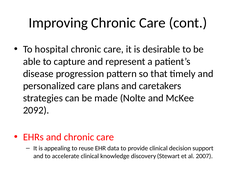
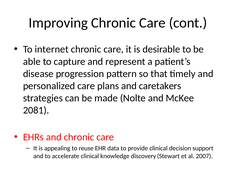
hospital: hospital -> internet (52, 49)
2092: 2092 -> 2081 (36, 110)
